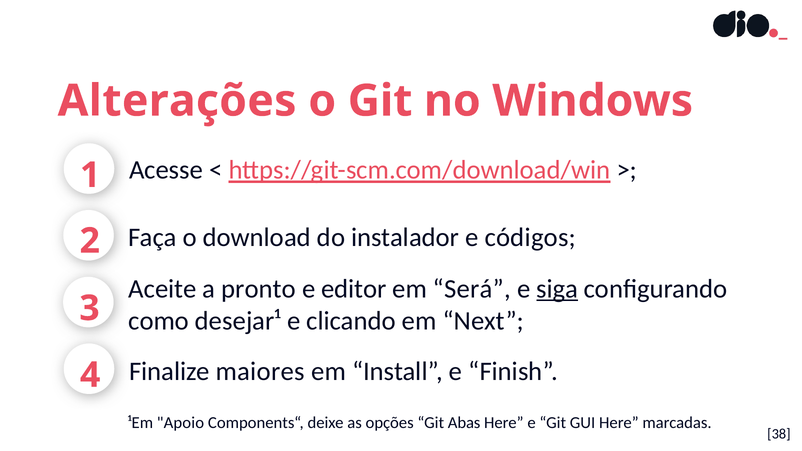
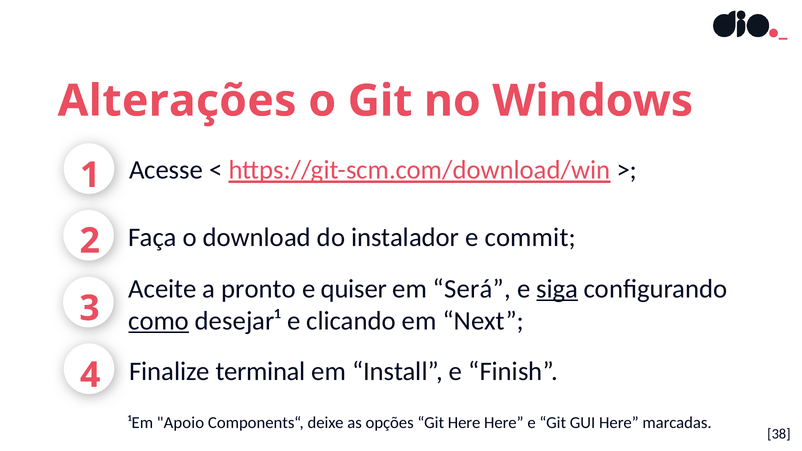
códigos: códigos -> commit (530, 237)
editor: editor -> quiser (354, 289)
como underline: none -> present (159, 321)
maiores: maiores -> terminal (261, 372)
Git Abas: Abas -> Here (464, 423)
